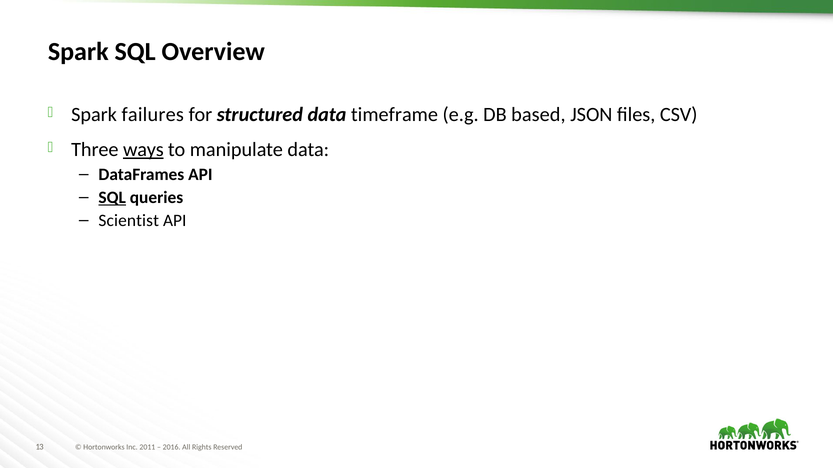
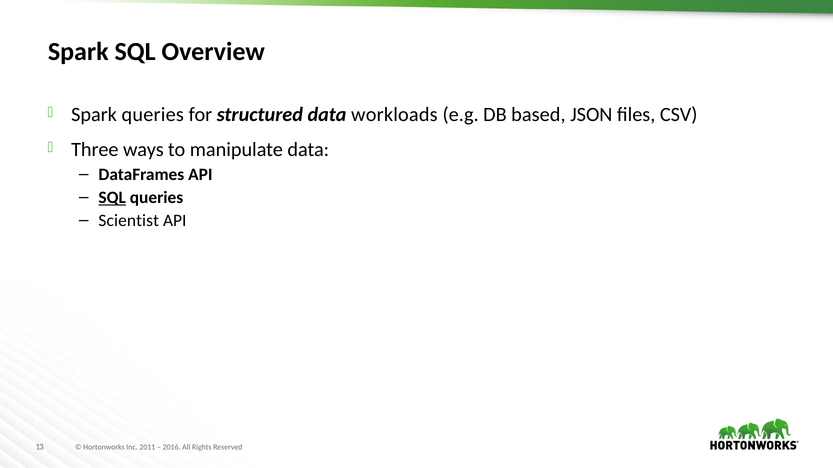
Spark failures: failures -> queries (153, 115)
timeframe: timeframe -> workloads (394, 115)
ways underline: present -> none (143, 150)
